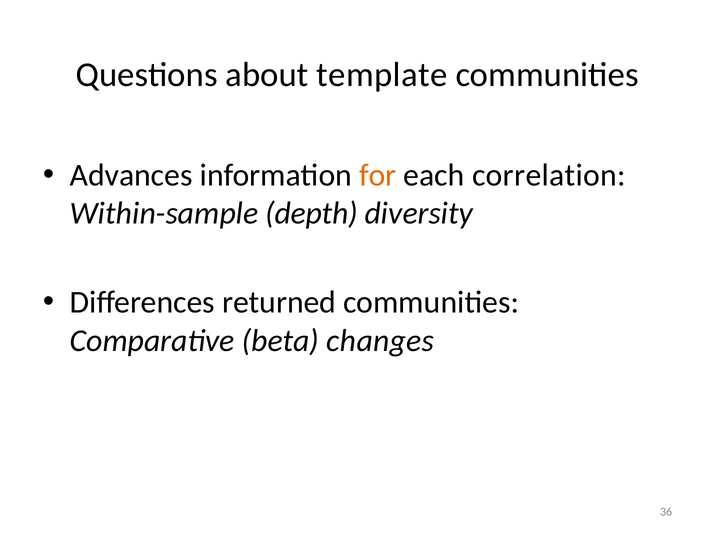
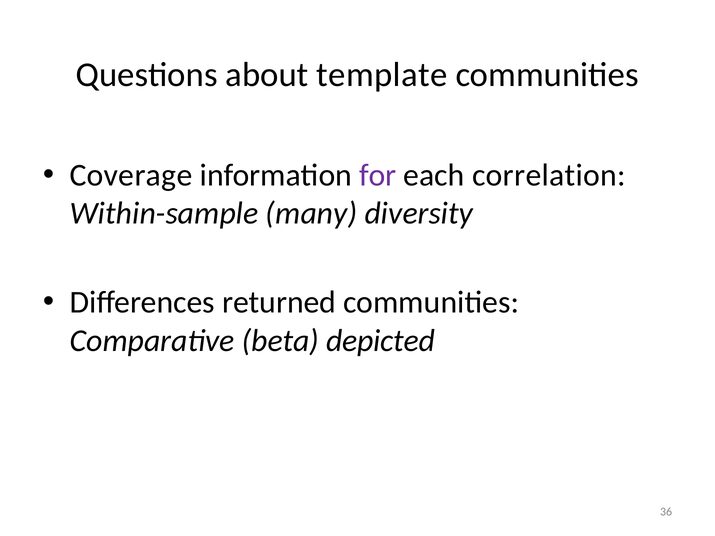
Advances: Advances -> Coverage (131, 175)
for colour: orange -> purple (378, 175)
depth: depth -> many (311, 214)
changes: changes -> depicted (381, 341)
